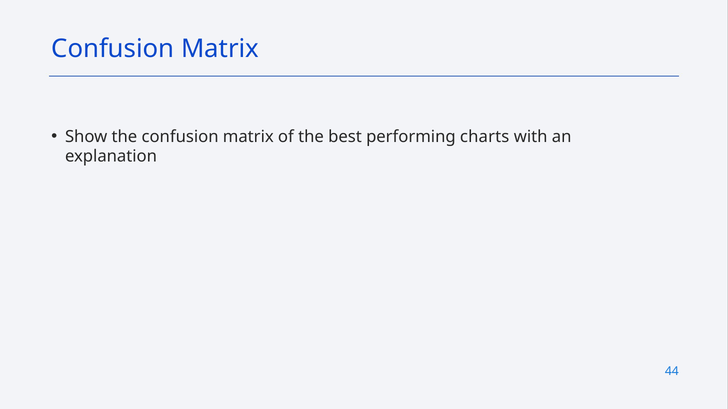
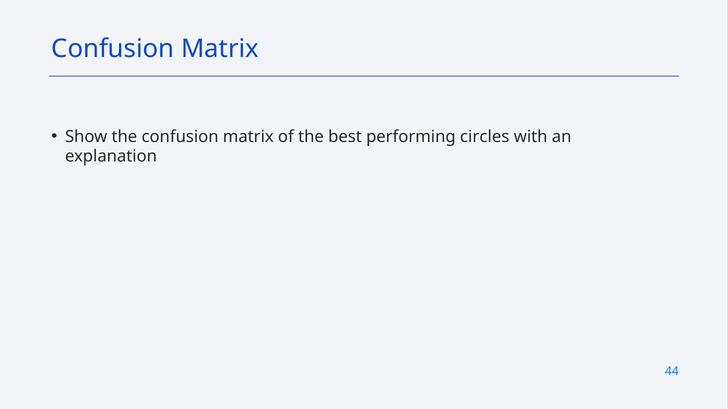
charts: charts -> circles (485, 137)
